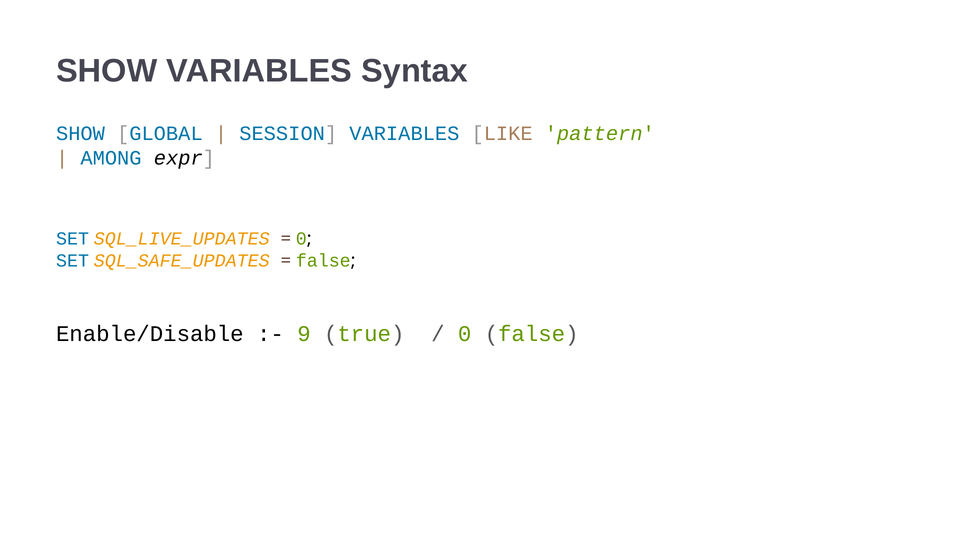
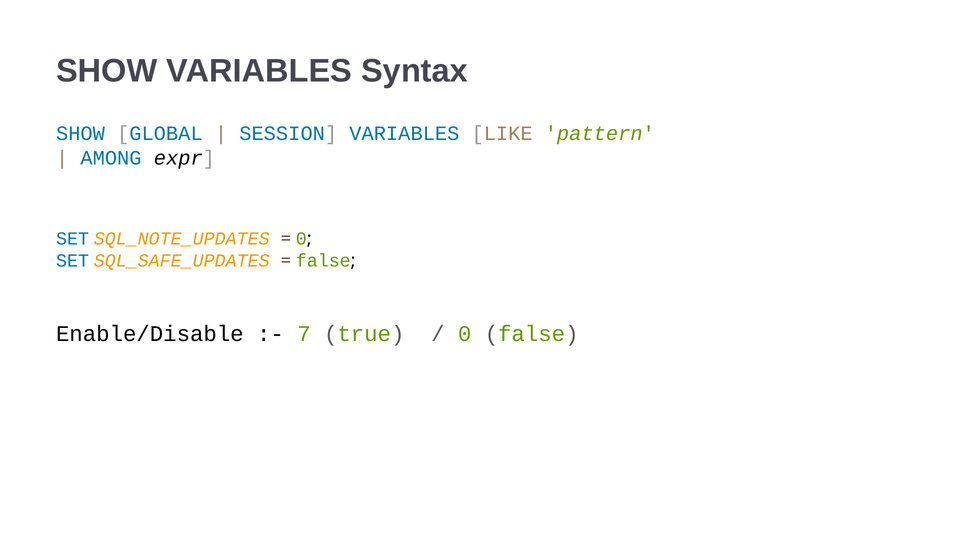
SQL_LIVE_UPDATES: SQL_LIVE_UPDATES -> SQL_NOTE_UPDATES (182, 239)
9: 9 -> 7 (304, 333)
